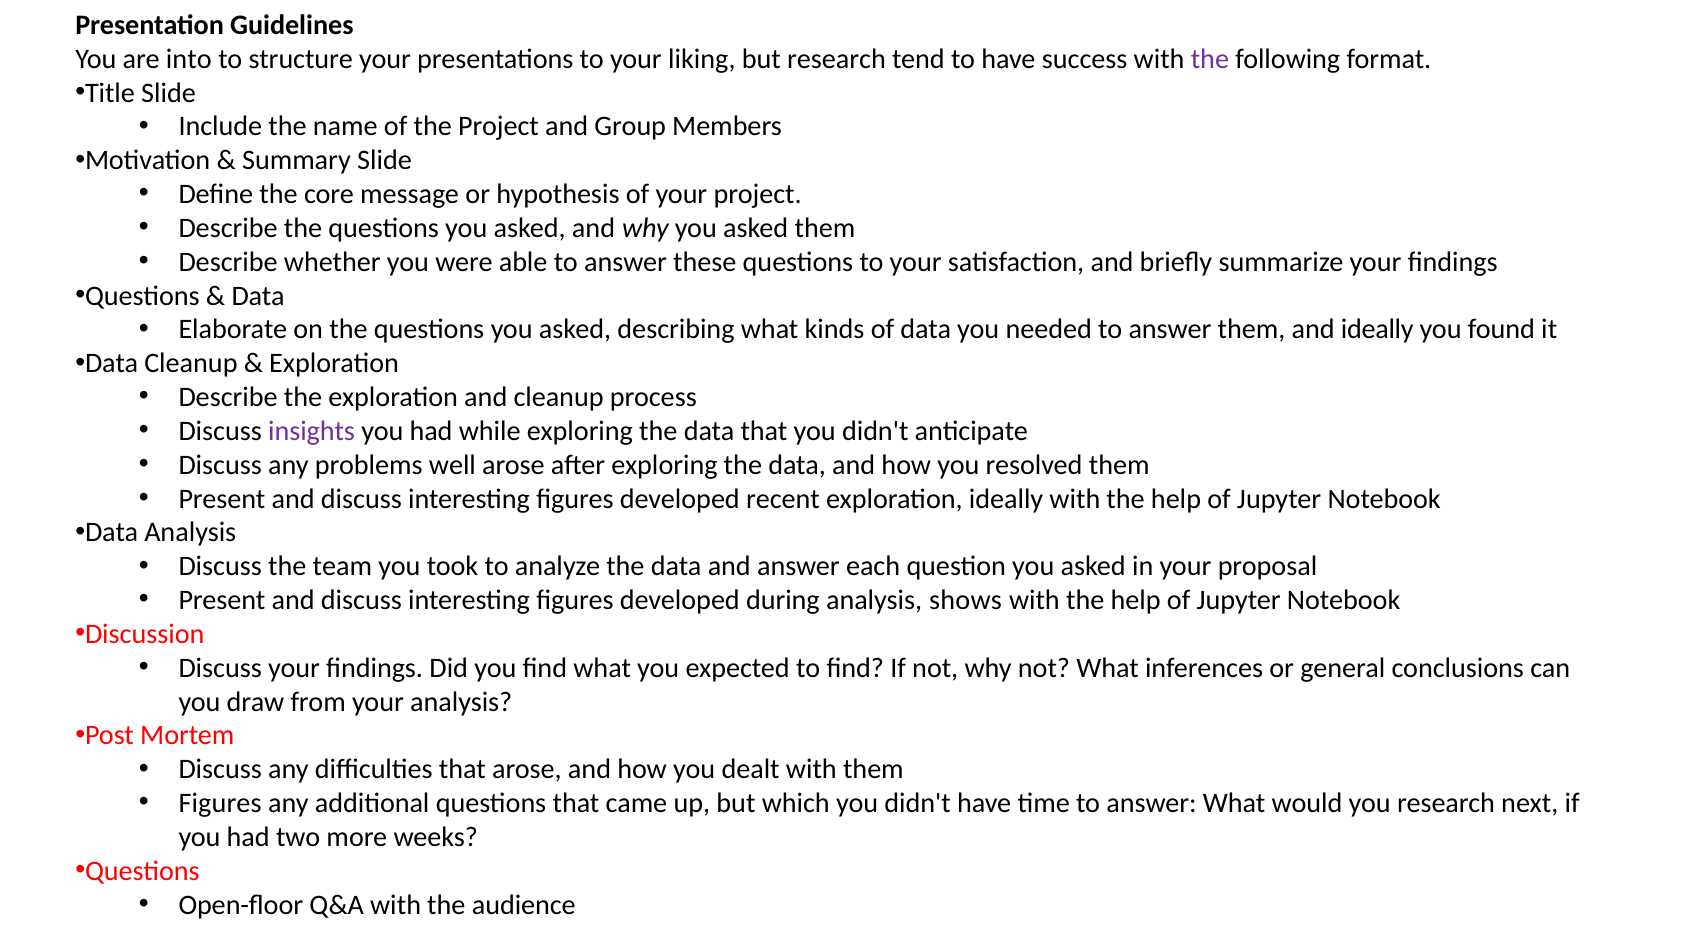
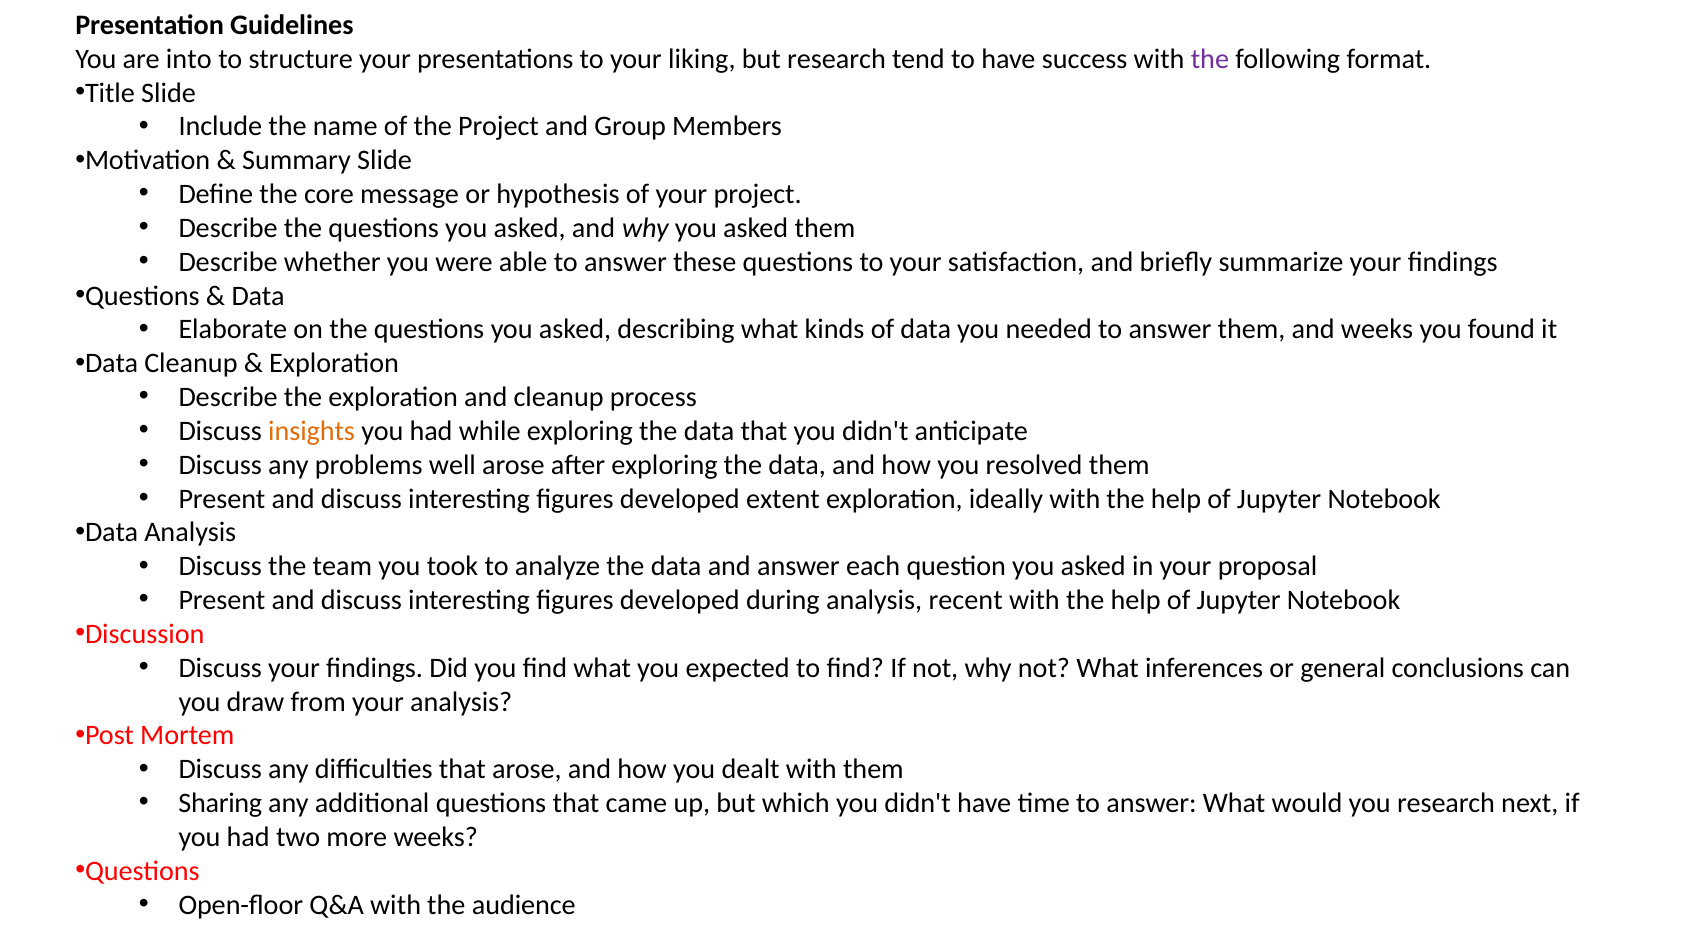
and ideally: ideally -> weeks (1377, 330)
insights colour: purple -> orange (312, 431)
recent: recent -> extent (783, 499)
shows: shows -> recent (966, 600)
Figures: Figures -> Sharing (220, 804)
